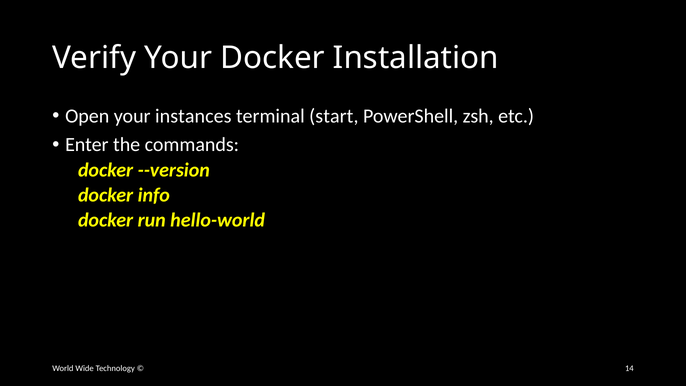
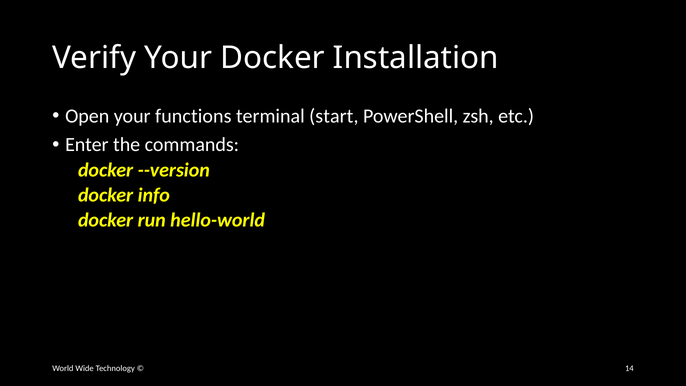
instances: instances -> functions (193, 116)
